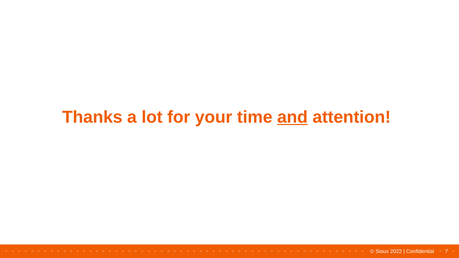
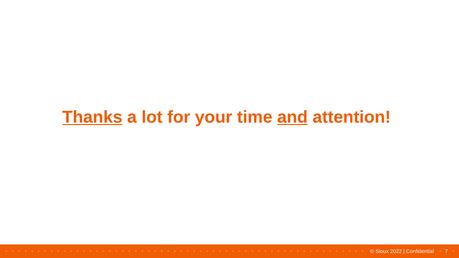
Thanks underline: none -> present (92, 117)
